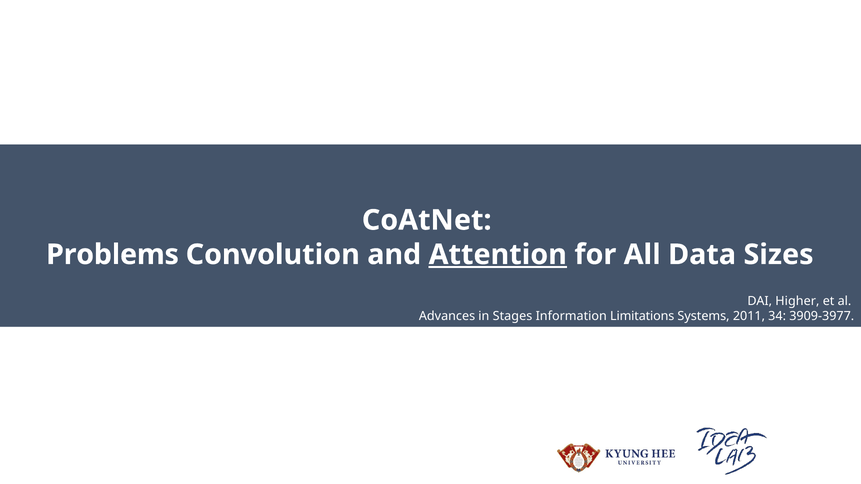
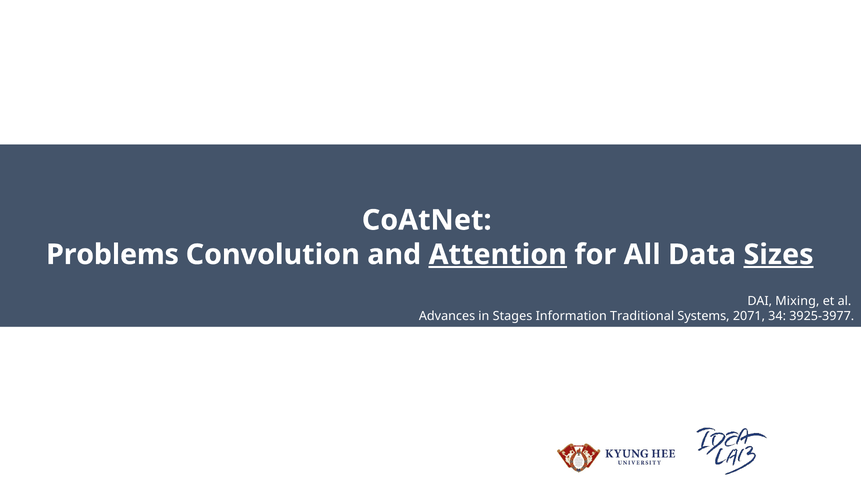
Sizes underline: none -> present (779, 255)
Higher: Higher -> Mixing (797, 301)
Limitations: Limitations -> Traditional (642, 316)
2011: 2011 -> 2071 (749, 316)
3909-3977: 3909-3977 -> 3925-3977 (822, 316)
